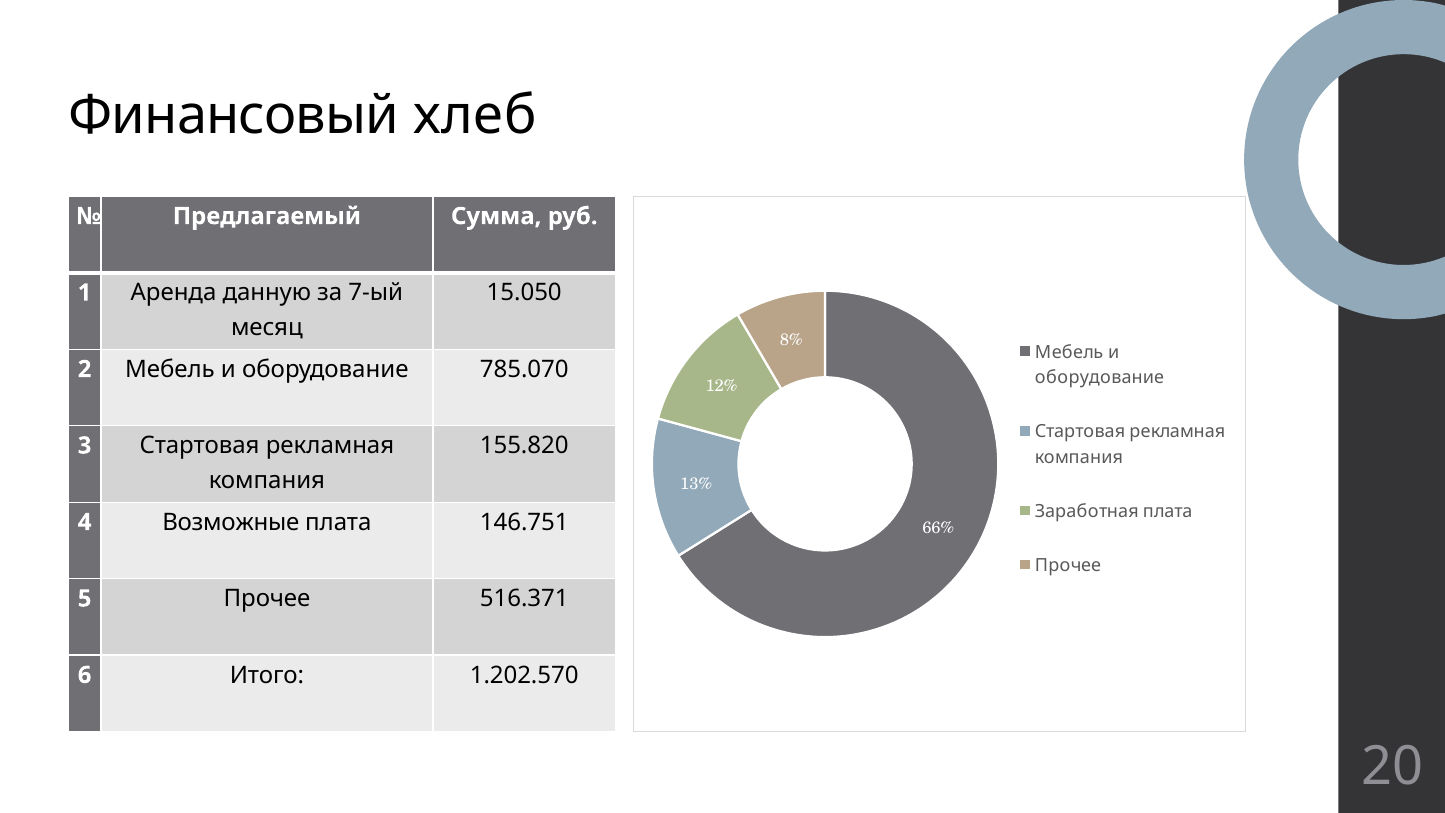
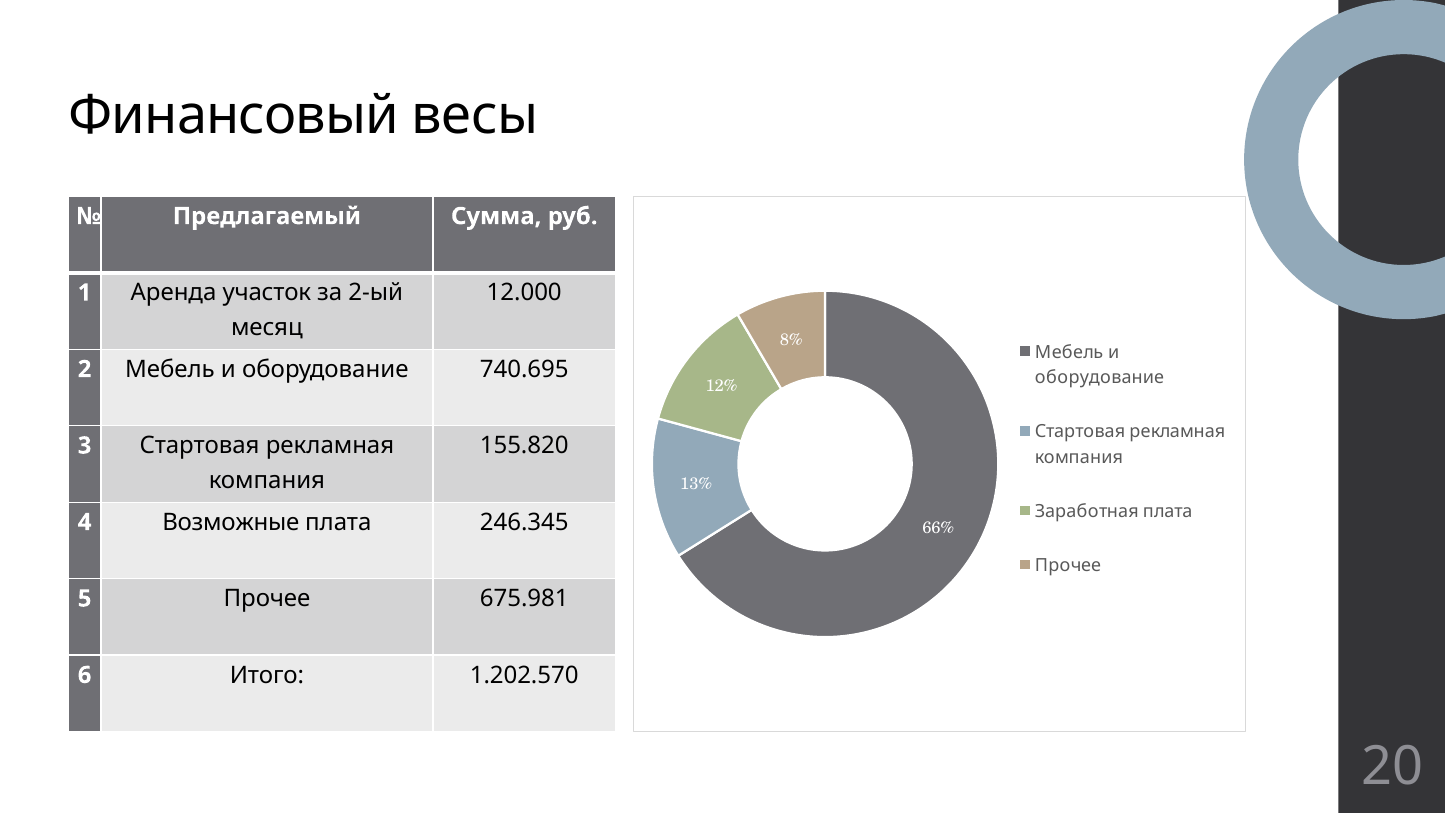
хлеб: хлеб -> весы (475, 115)
15.050: 15.050 -> 12.000 (524, 293)
данную: данную -> участок (267, 293)
7-ый: 7-ый -> 2-ый (376, 293)
785.070: 785.070 -> 740.695 (524, 369)
146.751: 146.751 -> 246.345 (524, 522)
516.371: 516.371 -> 675.981 (524, 598)
